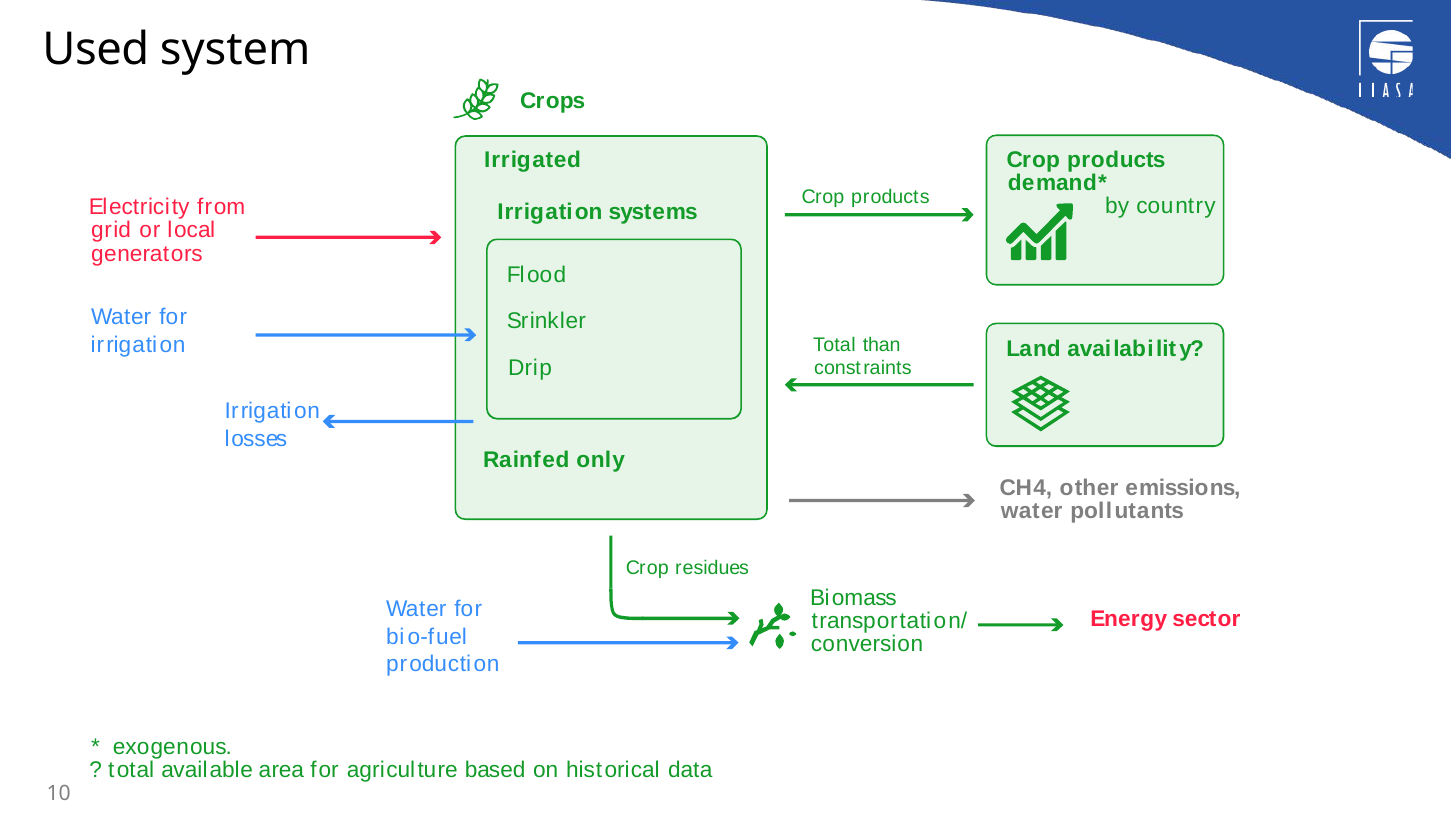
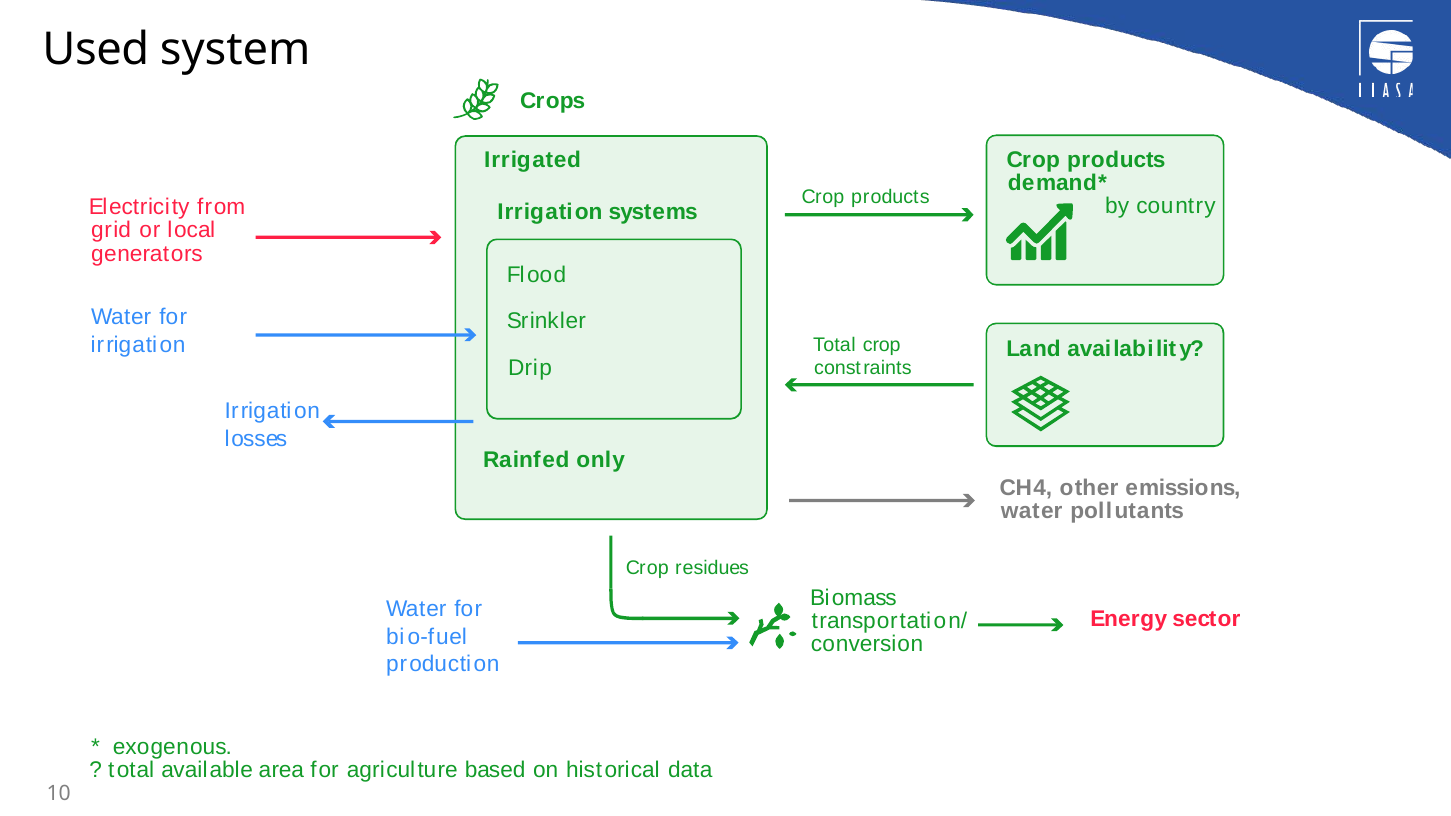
than: than -> crop (882, 345)
